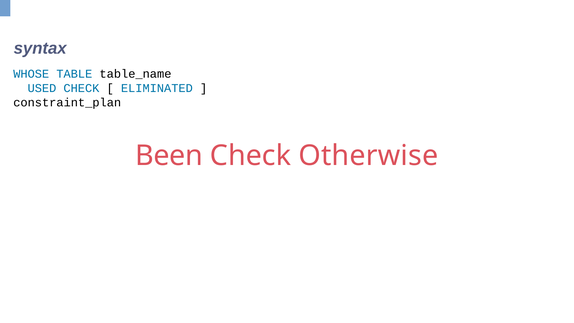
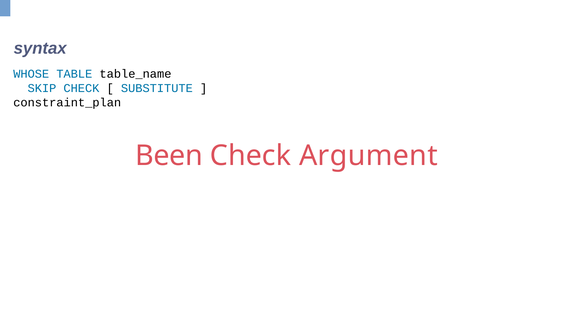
USED: USED -> SKIP (42, 88)
ELIMINATED: ELIMINATED -> SUBSTITUTE (157, 88)
Otherwise: Otherwise -> Argument (368, 156)
